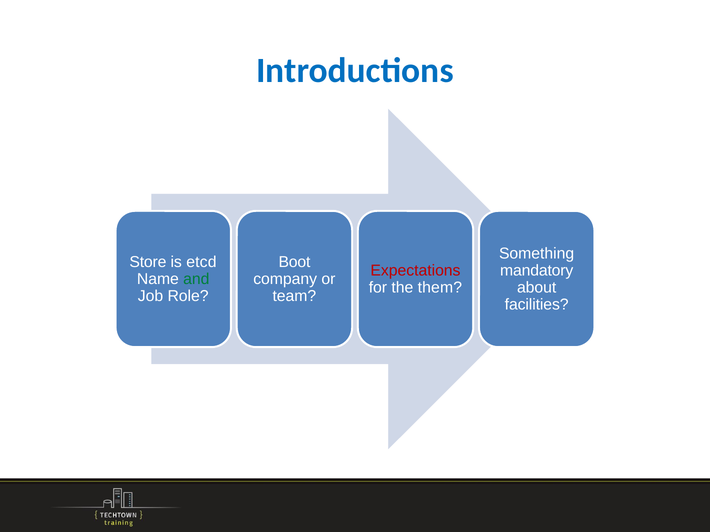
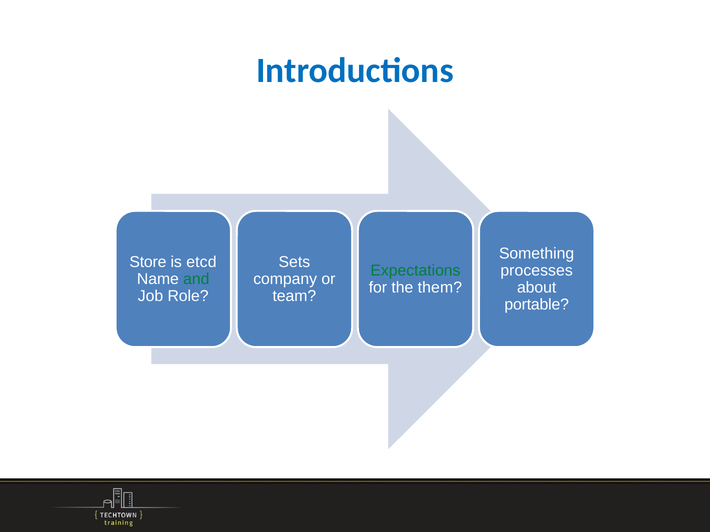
Boot: Boot -> Sets (294, 262)
Expectations colour: red -> green (415, 271)
mandatory: mandatory -> processes (537, 271)
facilities: facilities -> portable (537, 305)
